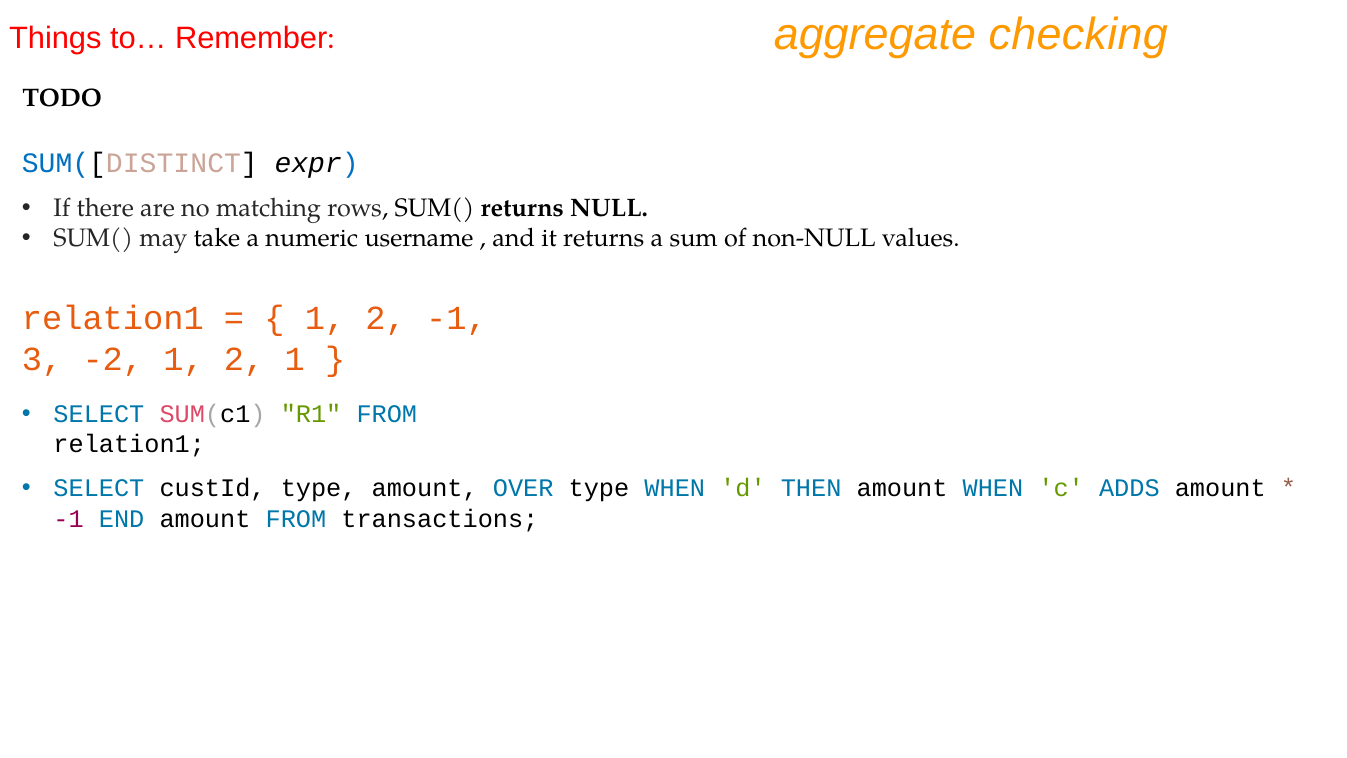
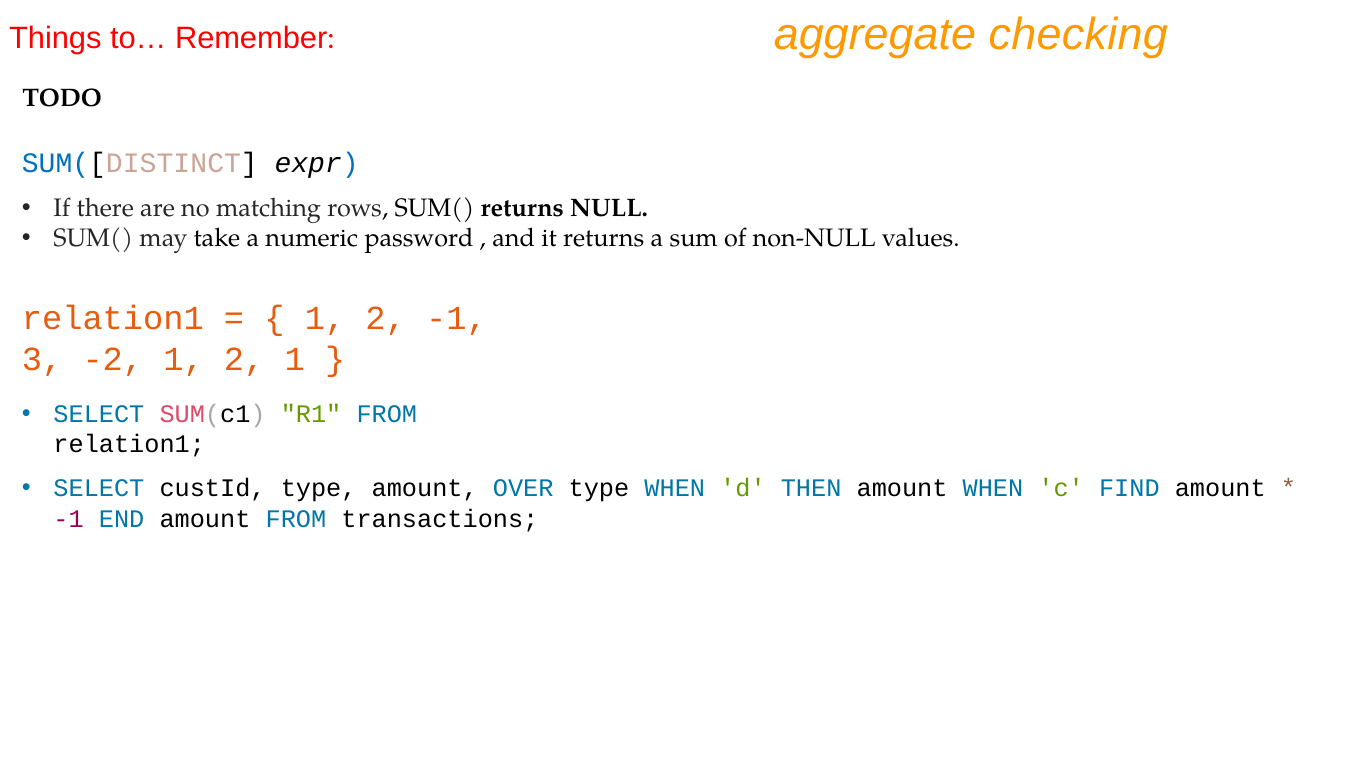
username: username -> password (419, 239)
ADDS: ADDS -> FIND (1129, 488)
